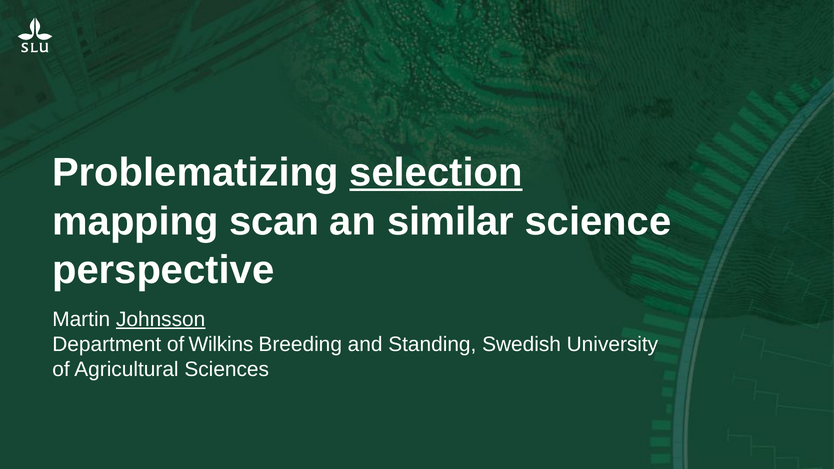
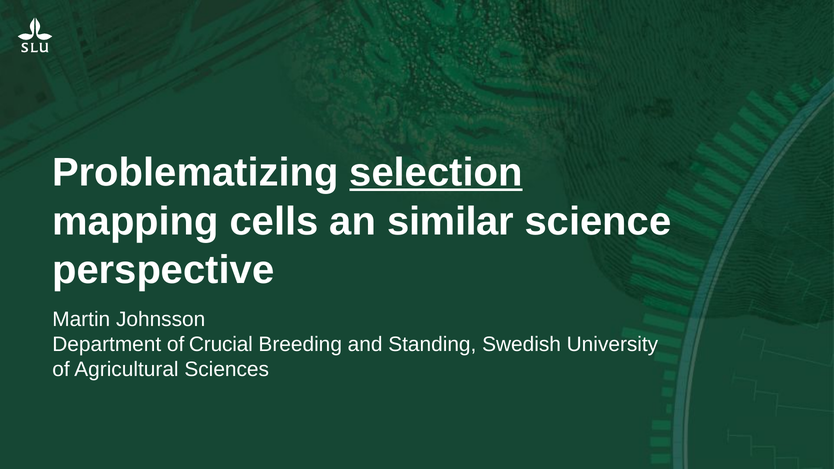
scan: scan -> cells (274, 221)
Johnsson underline: present -> none (161, 319)
Wilkins: Wilkins -> Crucial (221, 344)
